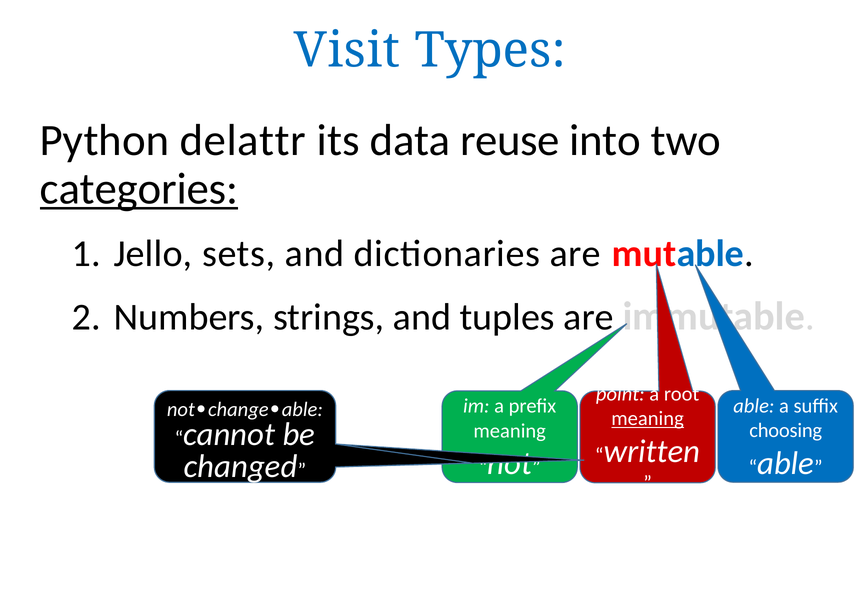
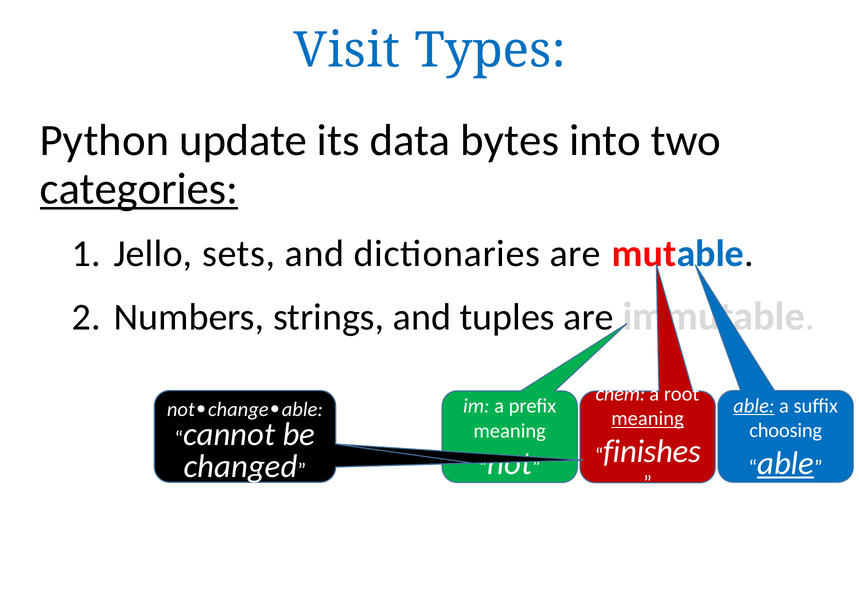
delattr: delattr -> update (243, 141)
reuse: reuse -> bytes (510, 141)
point: point -> chem (620, 394)
able underline: none -> present (754, 406)
written: written -> finishes (652, 452)
able underline: none -> present (786, 464)
